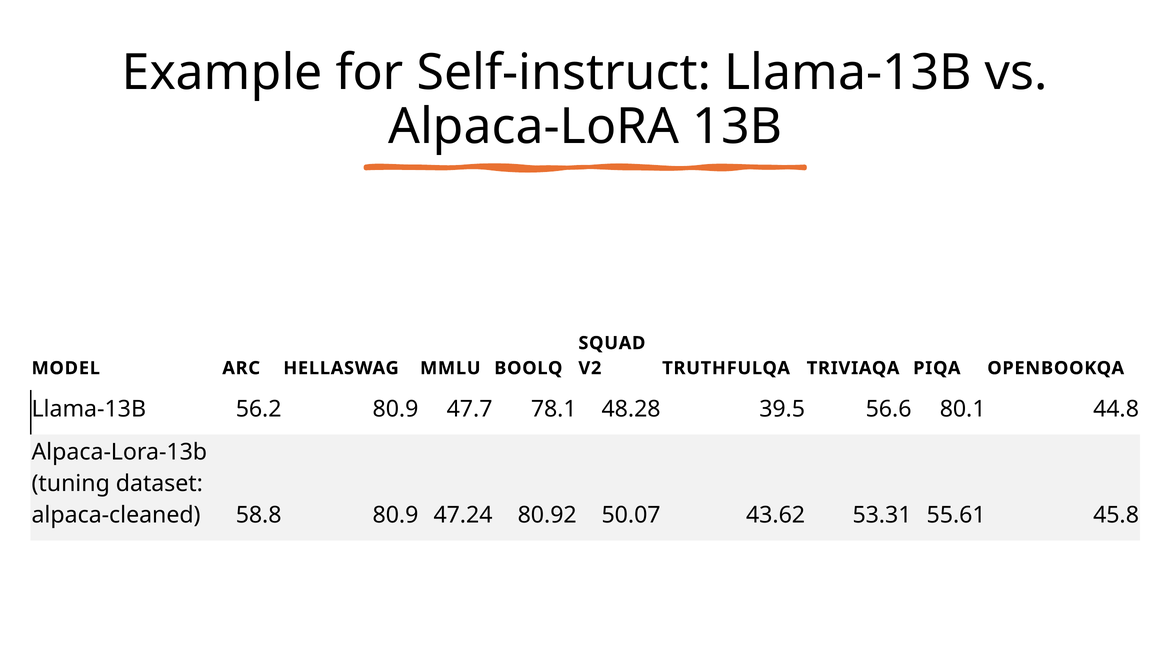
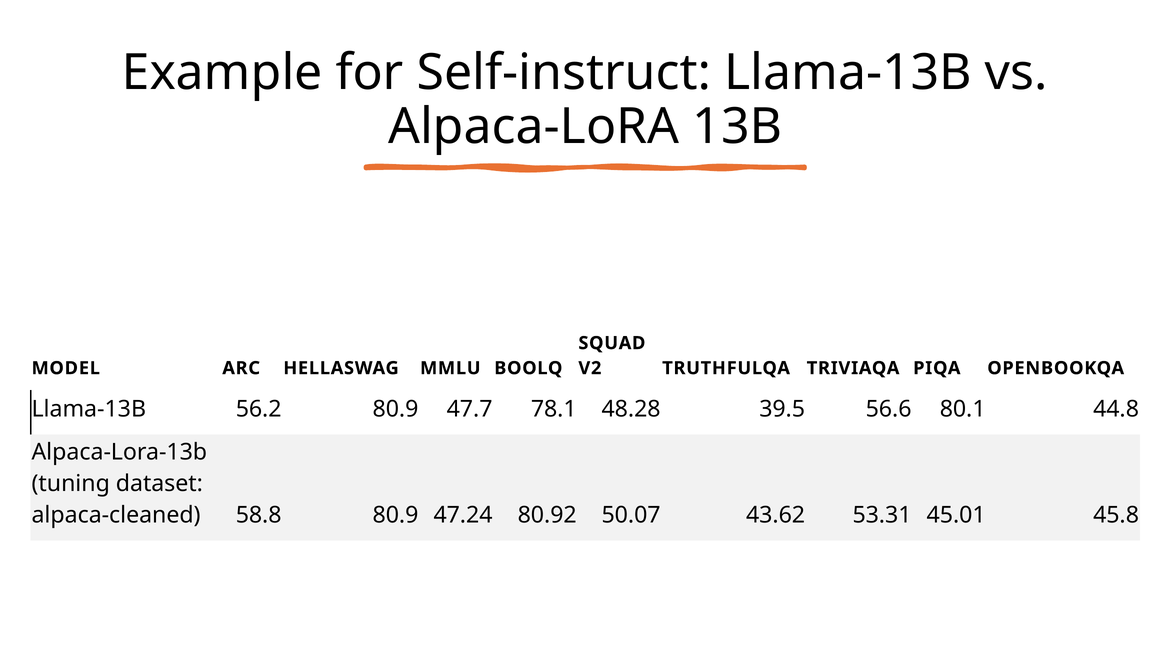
55.61: 55.61 -> 45.01 (956, 515)
